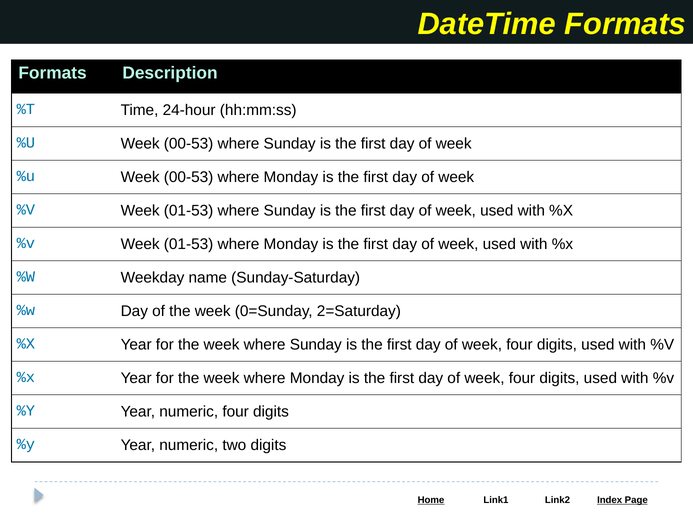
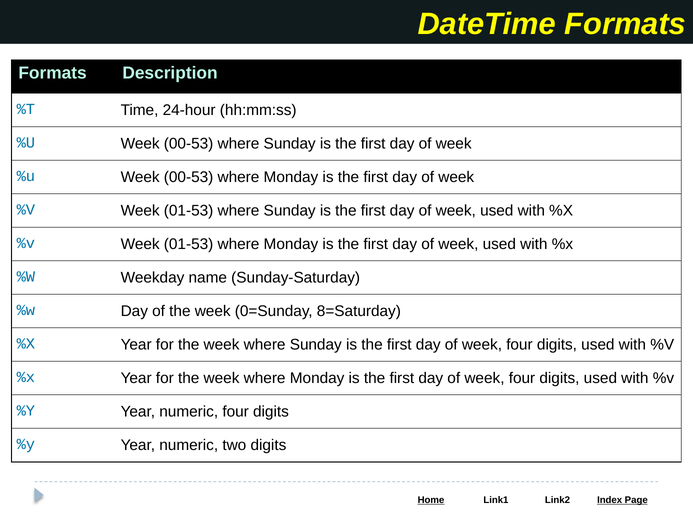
2=Saturday: 2=Saturday -> 8=Saturday (359, 311)
